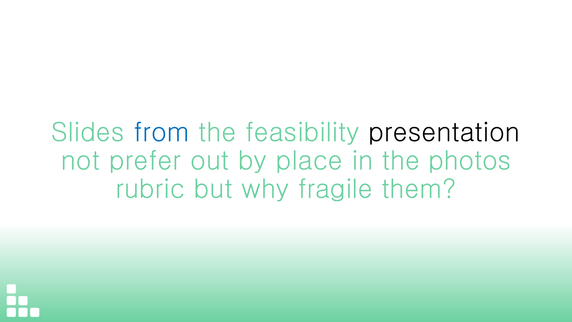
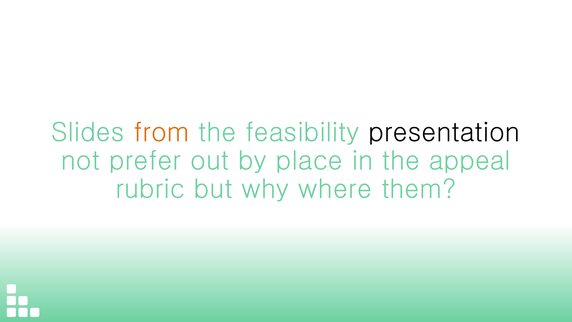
from colour: blue -> orange (161, 132)
photos: photos -> appeal (470, 161)
fragile: fragile -> where (335, 189)
